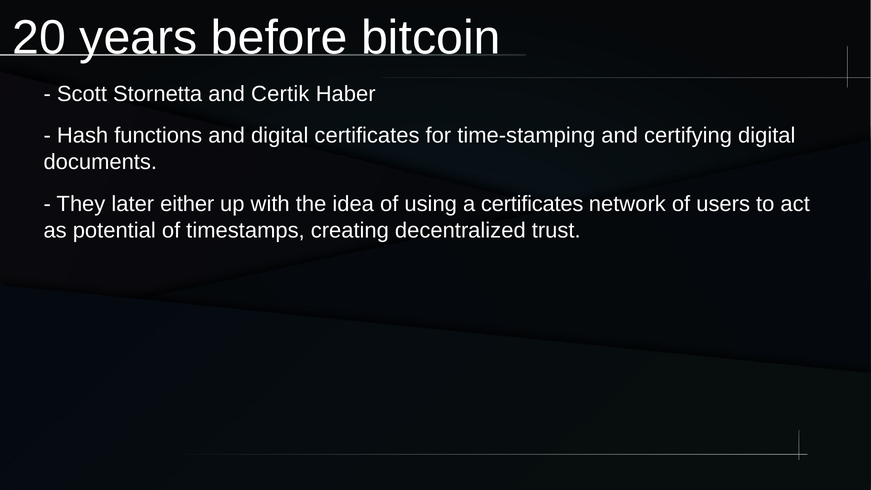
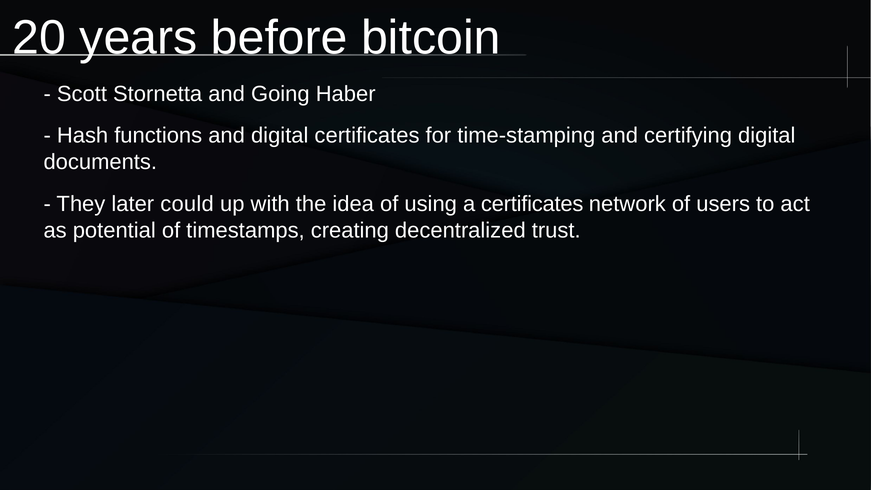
Certik: Certik -> Going (280, 94)
either: either -> could (187, 204)
